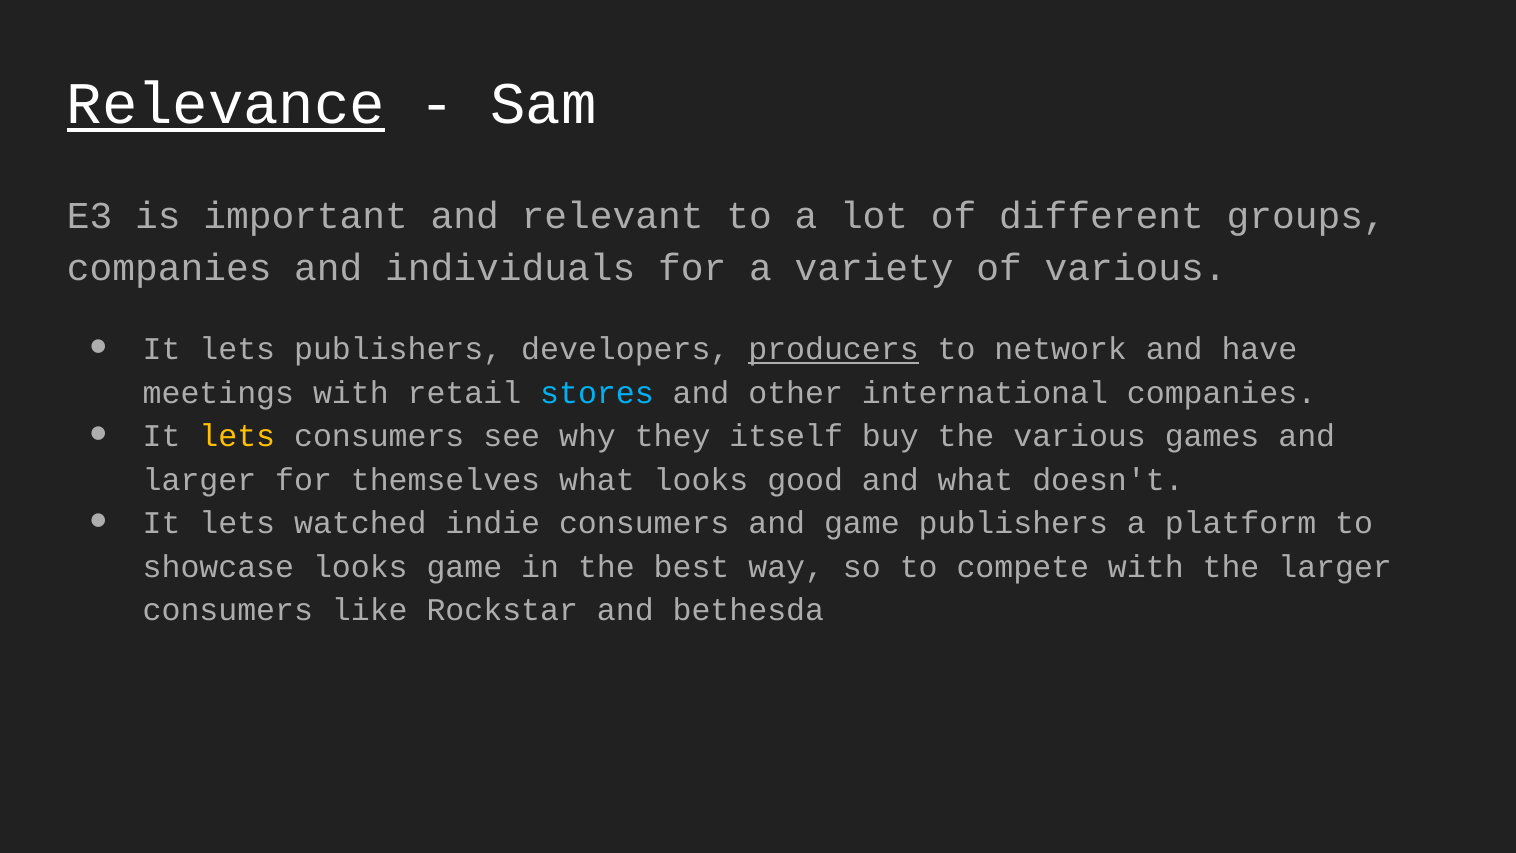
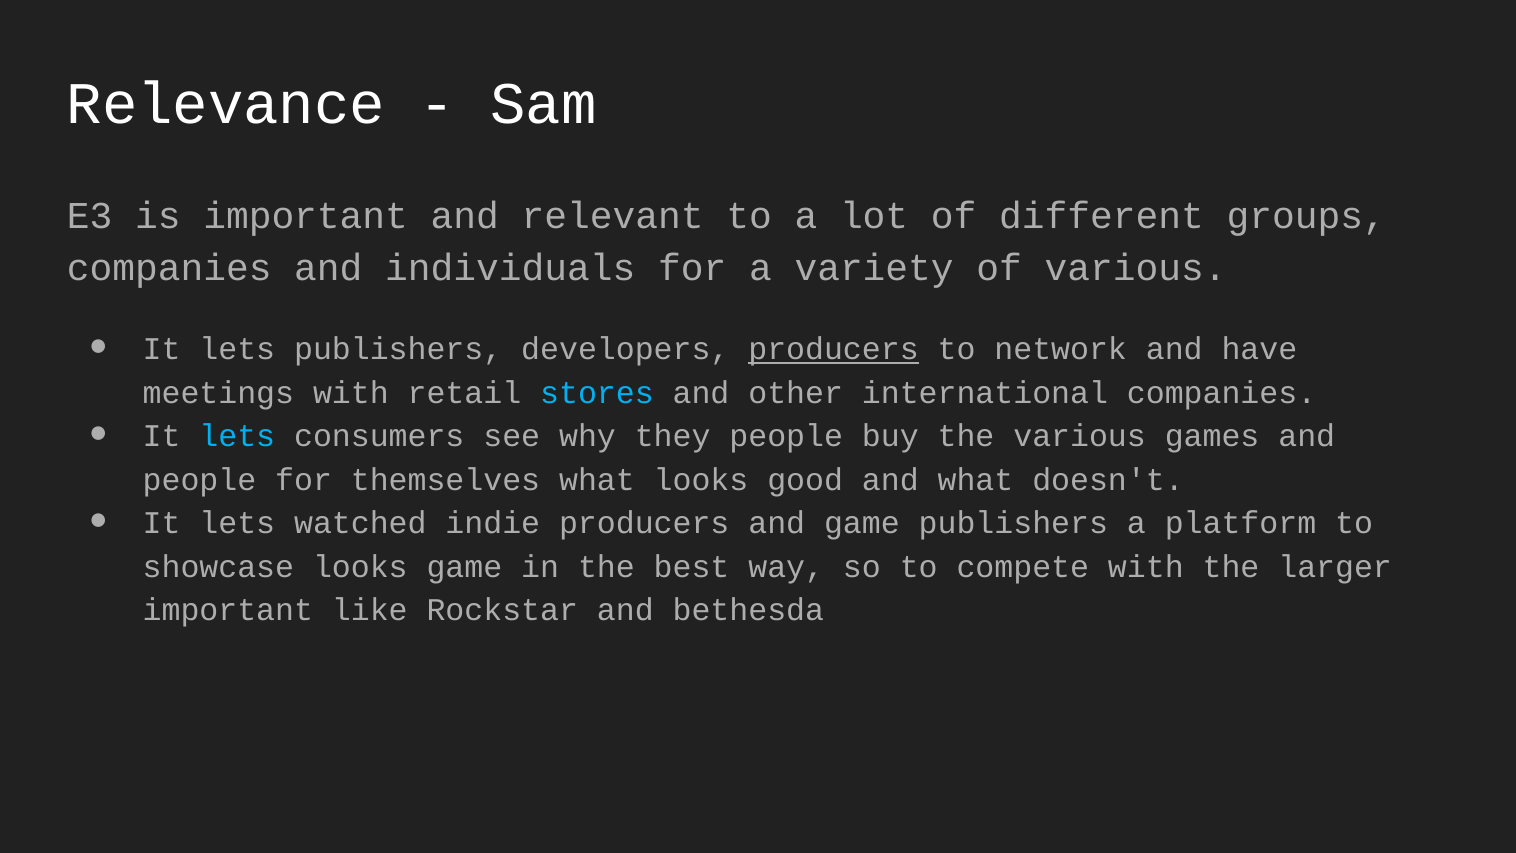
Relevance underline: present -> none (226, 105)
lets colour: yellow -> light blue (237, 436)
they itself: itself -> people (786, 436)
larger: larger -> people (199, 480)
indie consumers: consumers -> producers (644, 523)
consumers: consumers -> important (228, 610)
